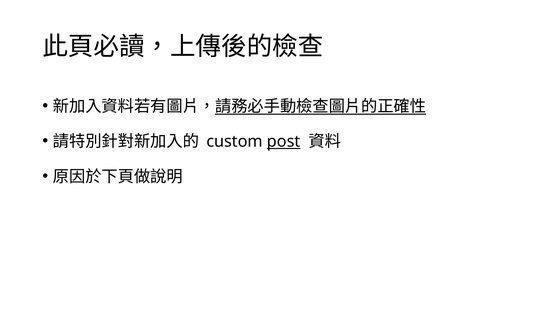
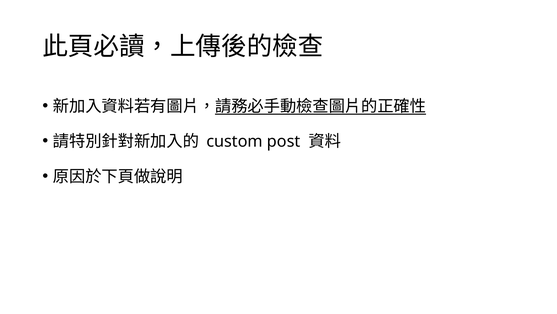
post underline: present -> none (284, 141)
